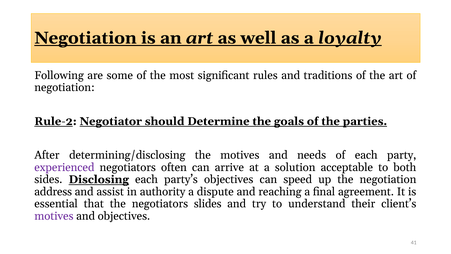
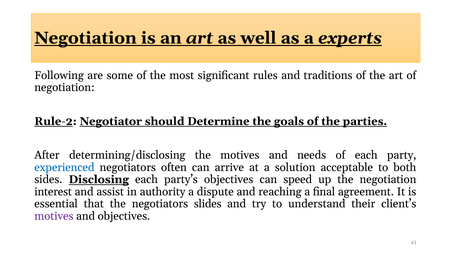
loyalty: loyalty -> experts (350, 38)
experienced colour: purple -> blue (64, 167)
address: address -> interest (53, 191)
